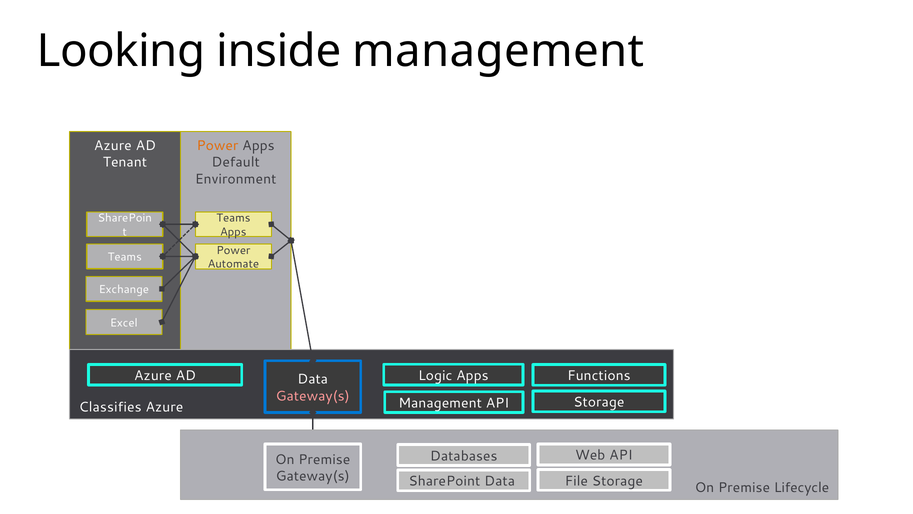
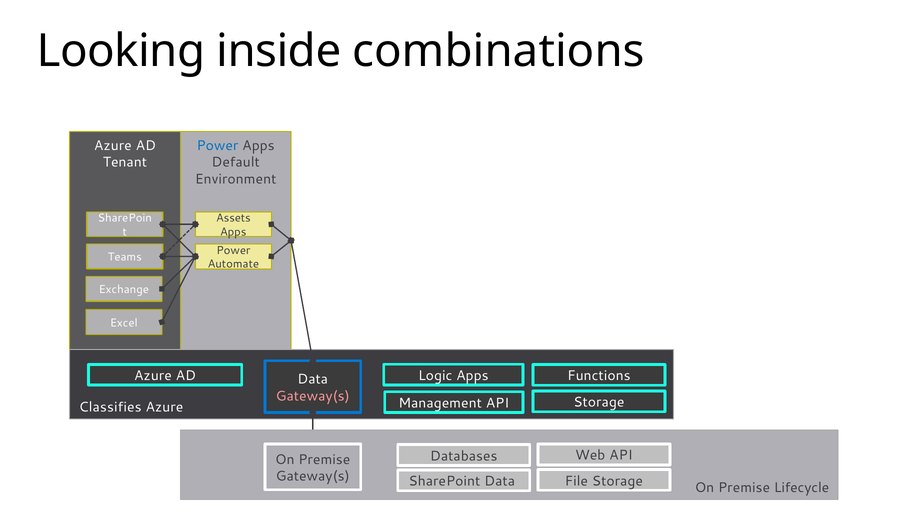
inside management: management -> combinations (499, 51)
Power colour: orange -> blue (217, 145)
Teams: Teams -> Assets (233, 218)
